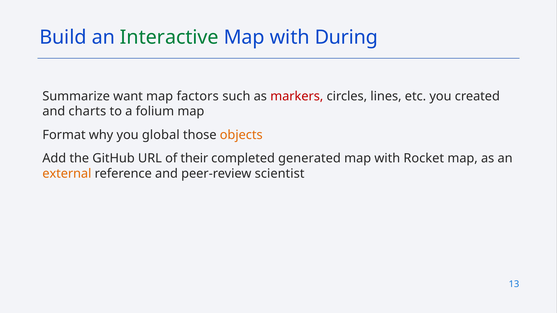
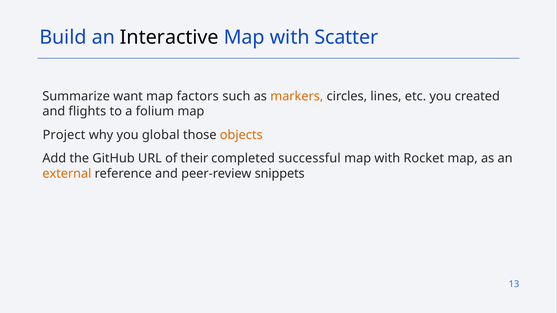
Interactive colour: green -> black (169, 37)
During: During -> Scatter (346, 37)
markers colour: red -> orange (297, 96)
charts: charts -> flights (87, 112)
Format: Format -> Project (64, 135)
generated: generated -> successful (309, 158)
scientist: scientist -> snippets (280, 174)
